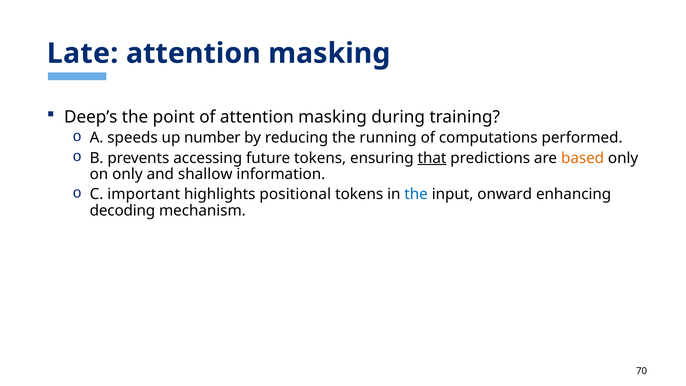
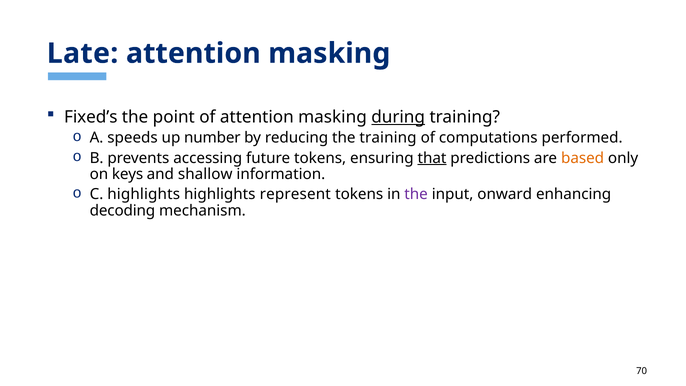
Deep’s: Deep’s -> Fixed’s (91, 117)
during underline: none -> present (398, 117)
the running: running -> training (388, 138)
on only: only -> keys (128, 174)
C important: important -> highlights (144, 194)
positional: positional -> represent (295, 194)
the colour: blue -> purple (416, 194)
